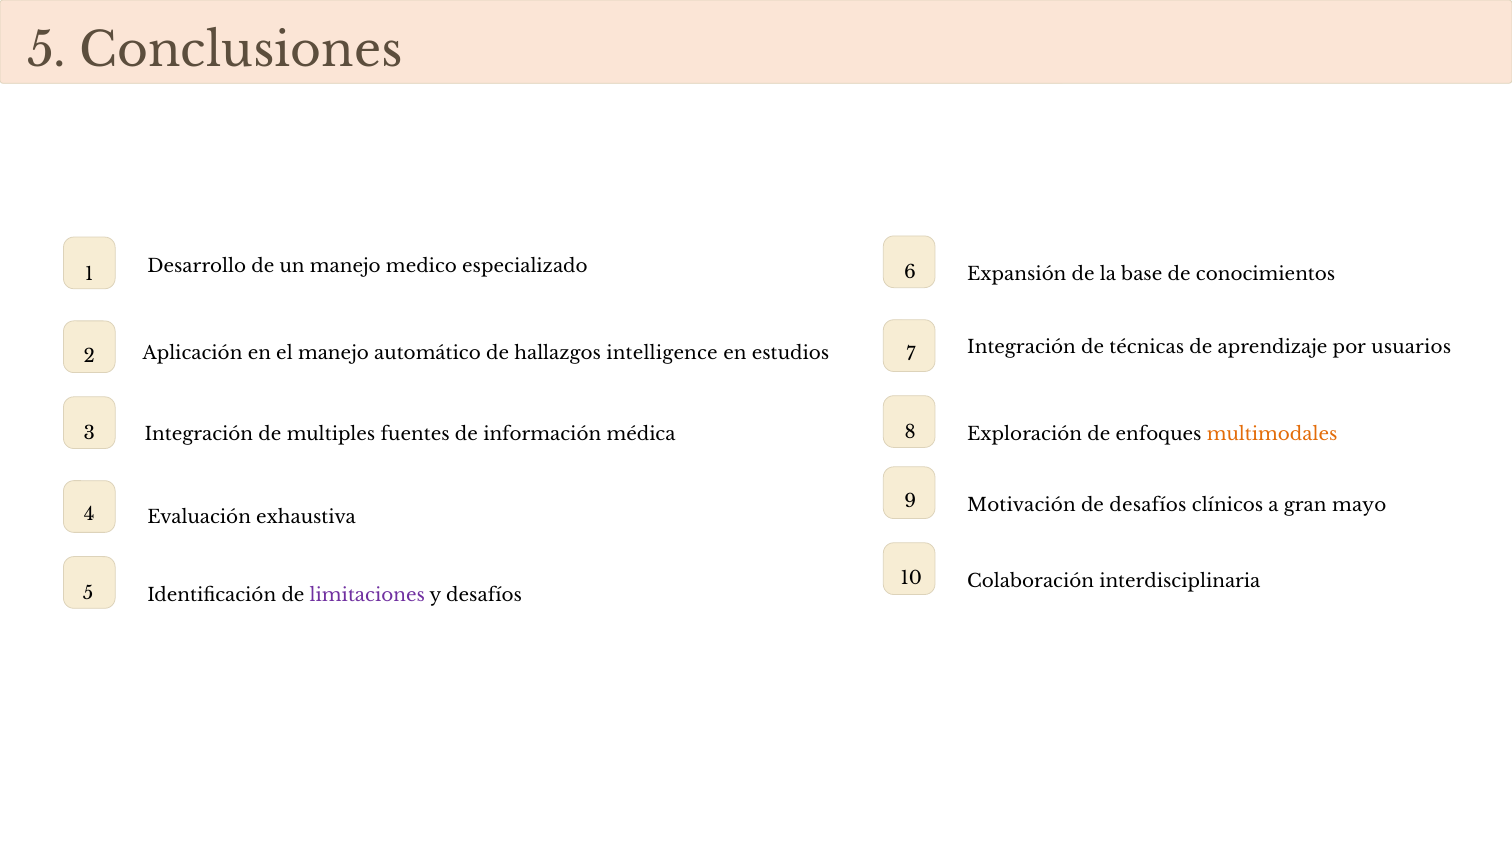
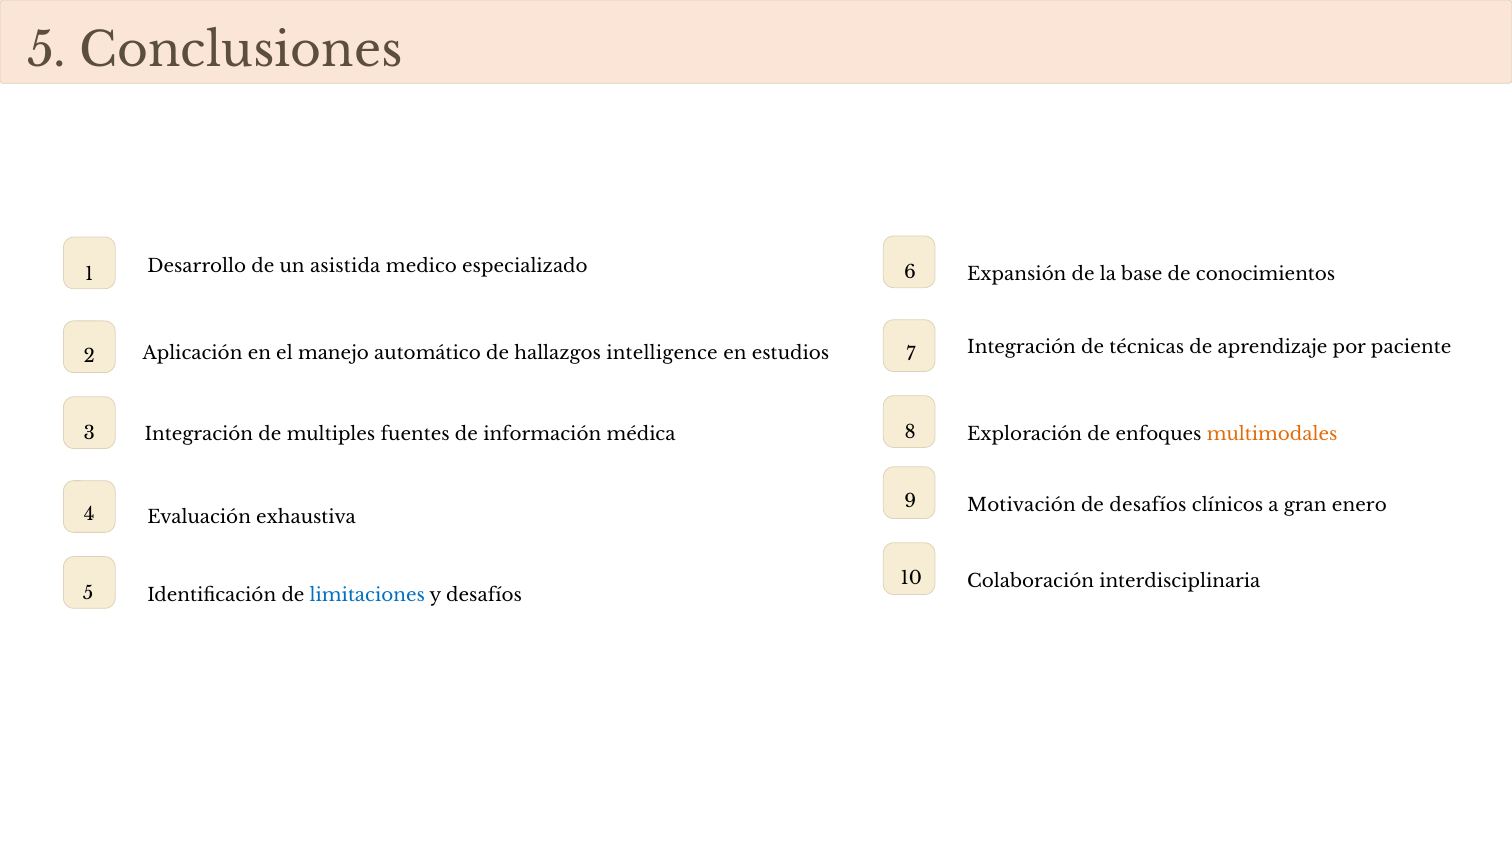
un manejo: manejo -> asistida (345, 267)
usuarios: usuarios -> paciente (1411, 347)
mayo: mayo -> enero (1359, 505)
limitaciones colour: purple -> blue (367, 595)
